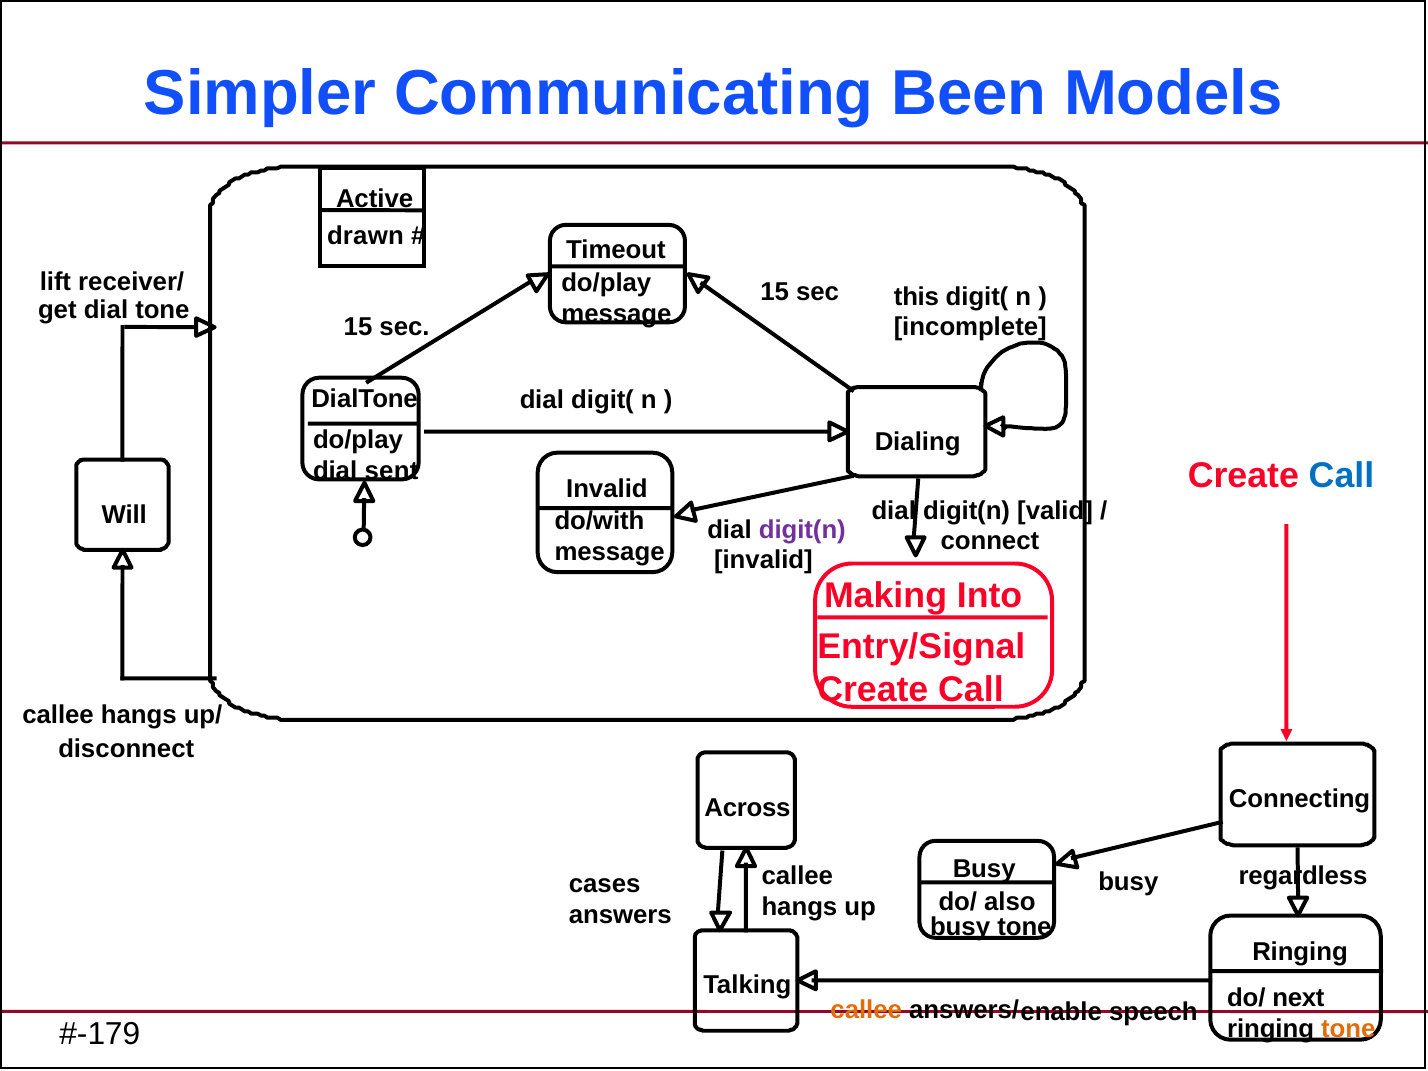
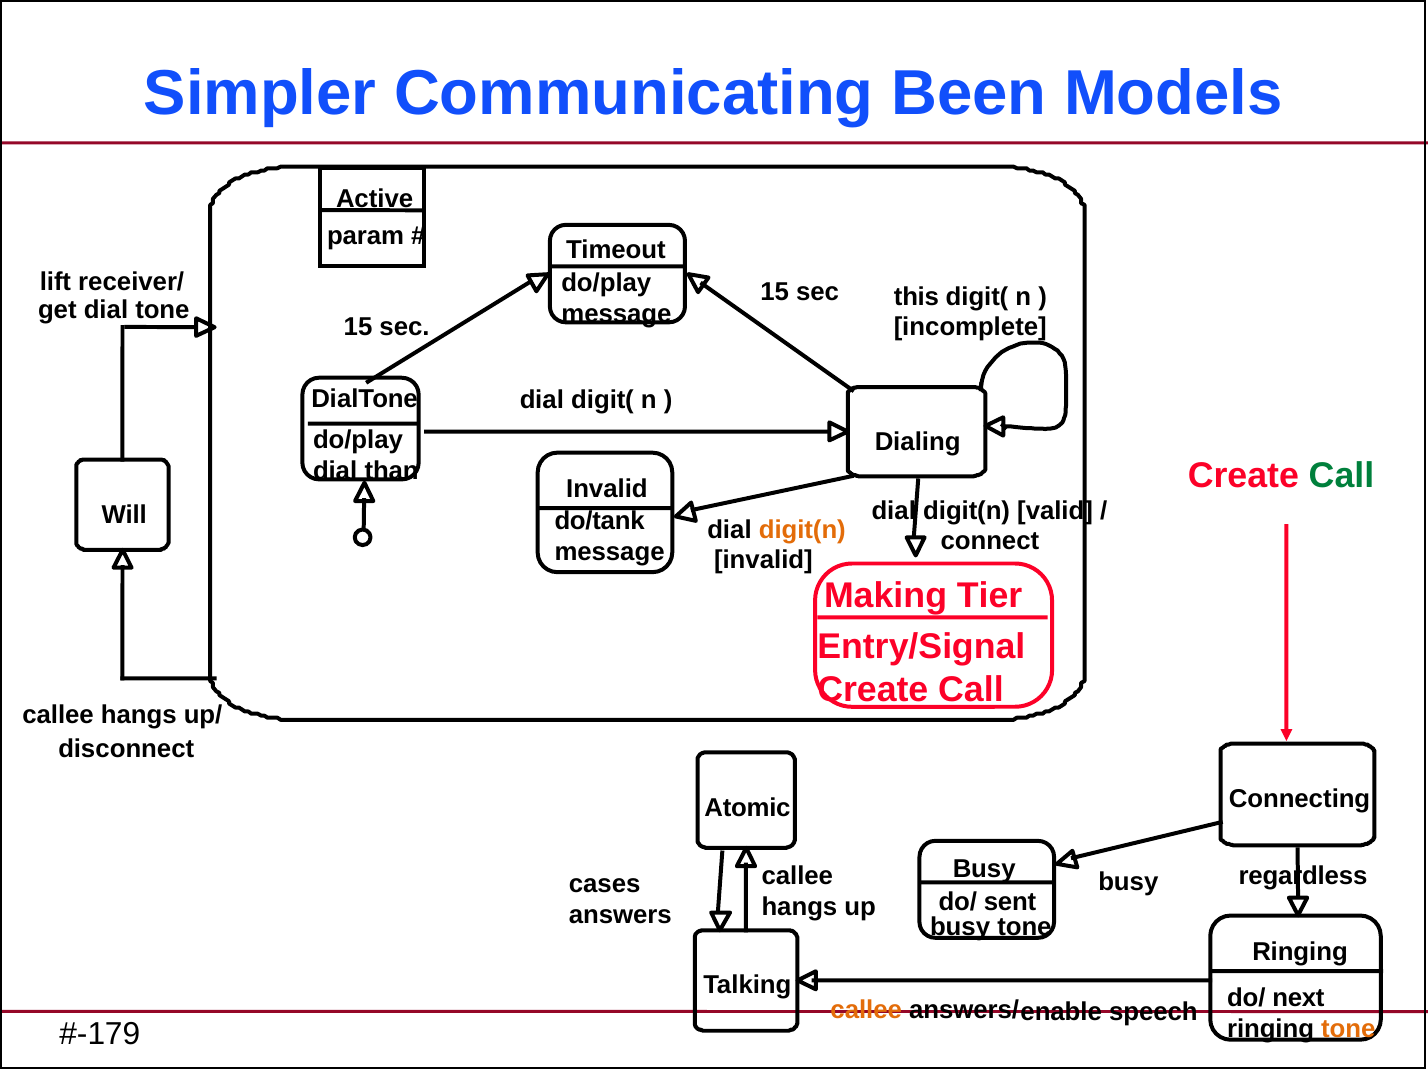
drawn: drawn -> param (366, 236)
sent: sent -> than (392, 471)
Call colour: blue -> green (1341, 476)
do/with: do/with -> do/tank (600, 521)
digit(n colour: purple -> orange (802, 530)
Into: Into -> Tier (990, 596)
Across: Across -> Atomic (747, 808)
also: also -> sent (1010, 902)
